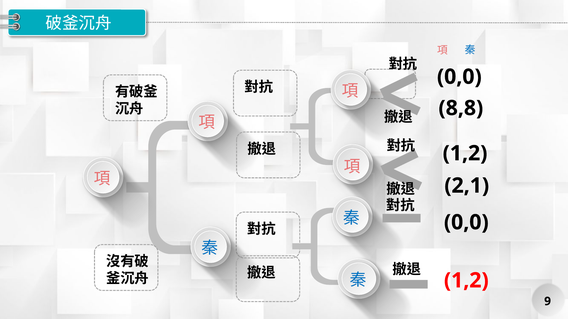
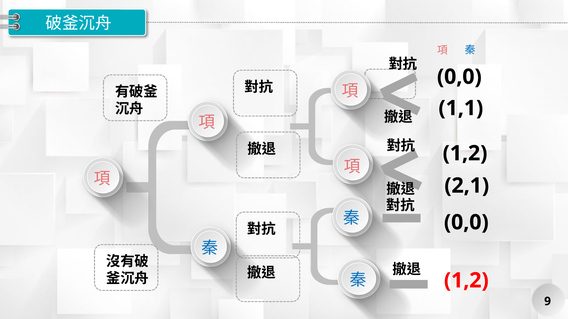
8,8: 8,8 -> 1,1 (461, 108)
